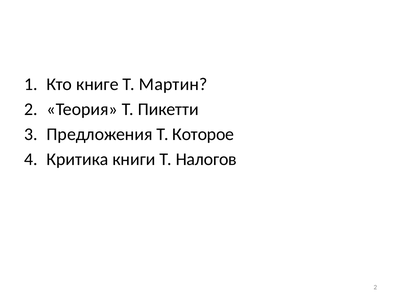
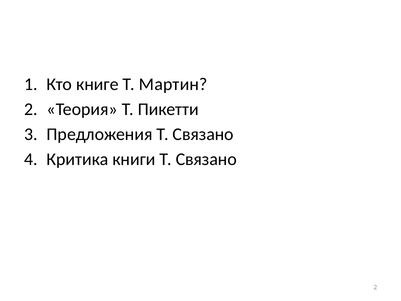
Предложения Т Которое: Которое -> Связано (203, 134)
книги Т Налогов: Налогов -> Связано (206, 159)
